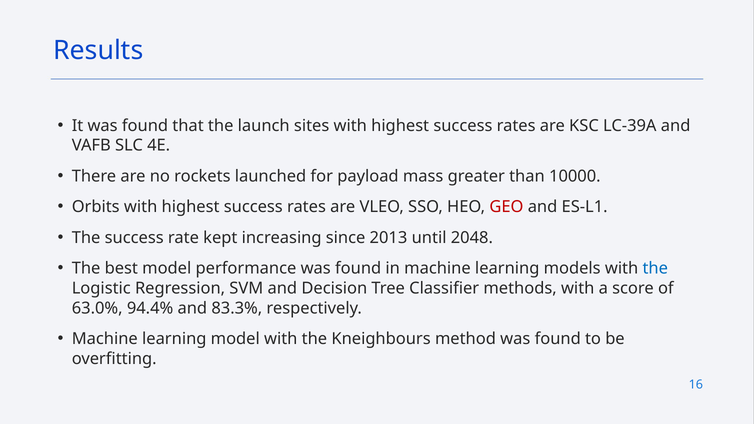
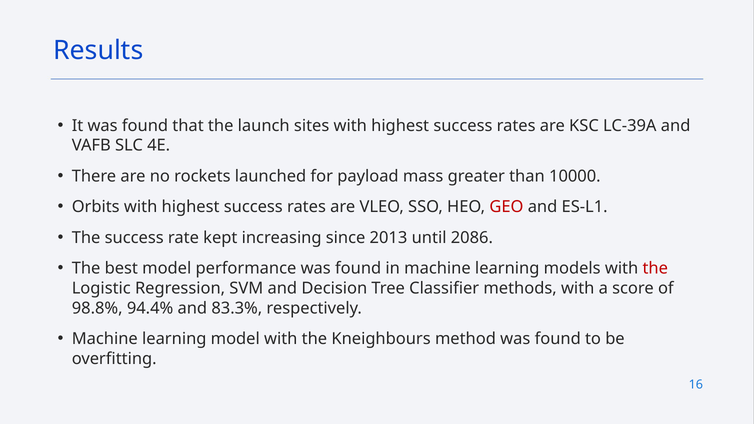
2048: 2048 -> 2086 (472, 238)
the colour: blue -> red (655, 269)
63.0%: 63.0% -> 98.8% (97, 308)
